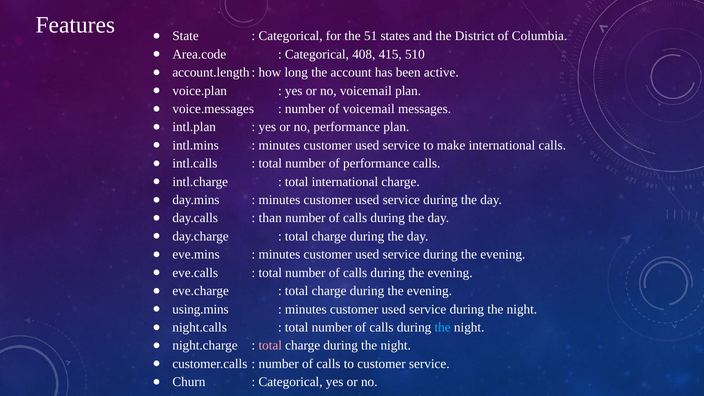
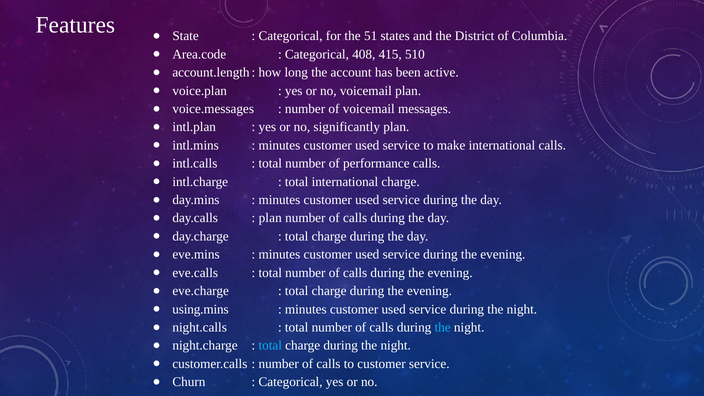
no performance: performance -> significantly (347, 127)
than: than -> plan (270, 218)
total colour: pink -> light blue (270, 346)
